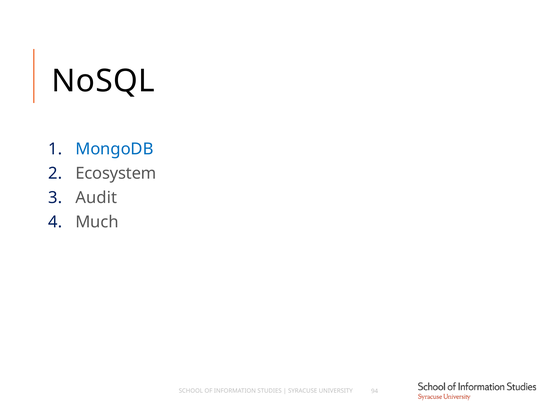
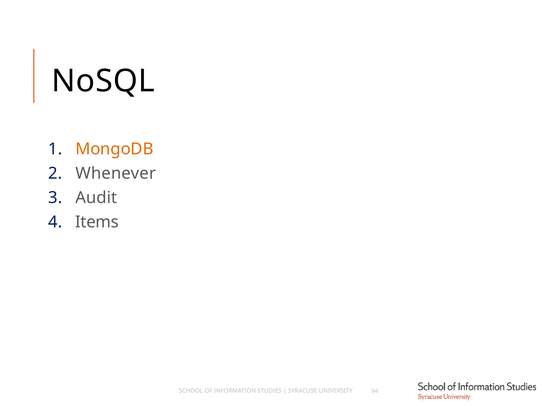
MongoDB colour: blue -> orange (114, 149)
Ecosystem: Ecosystem -> Whenever (116, 174)
Much: Much -> Items (97, 222)
